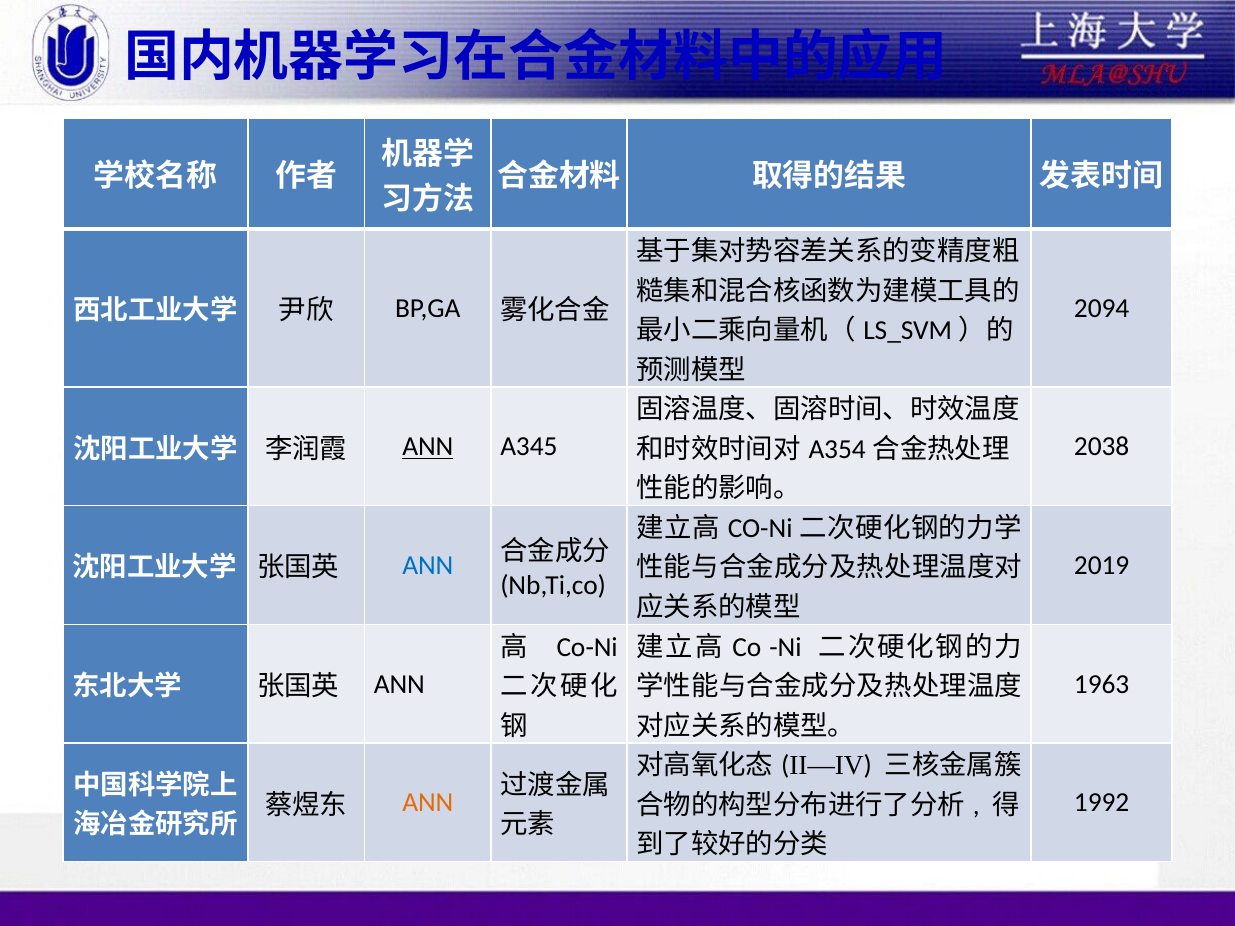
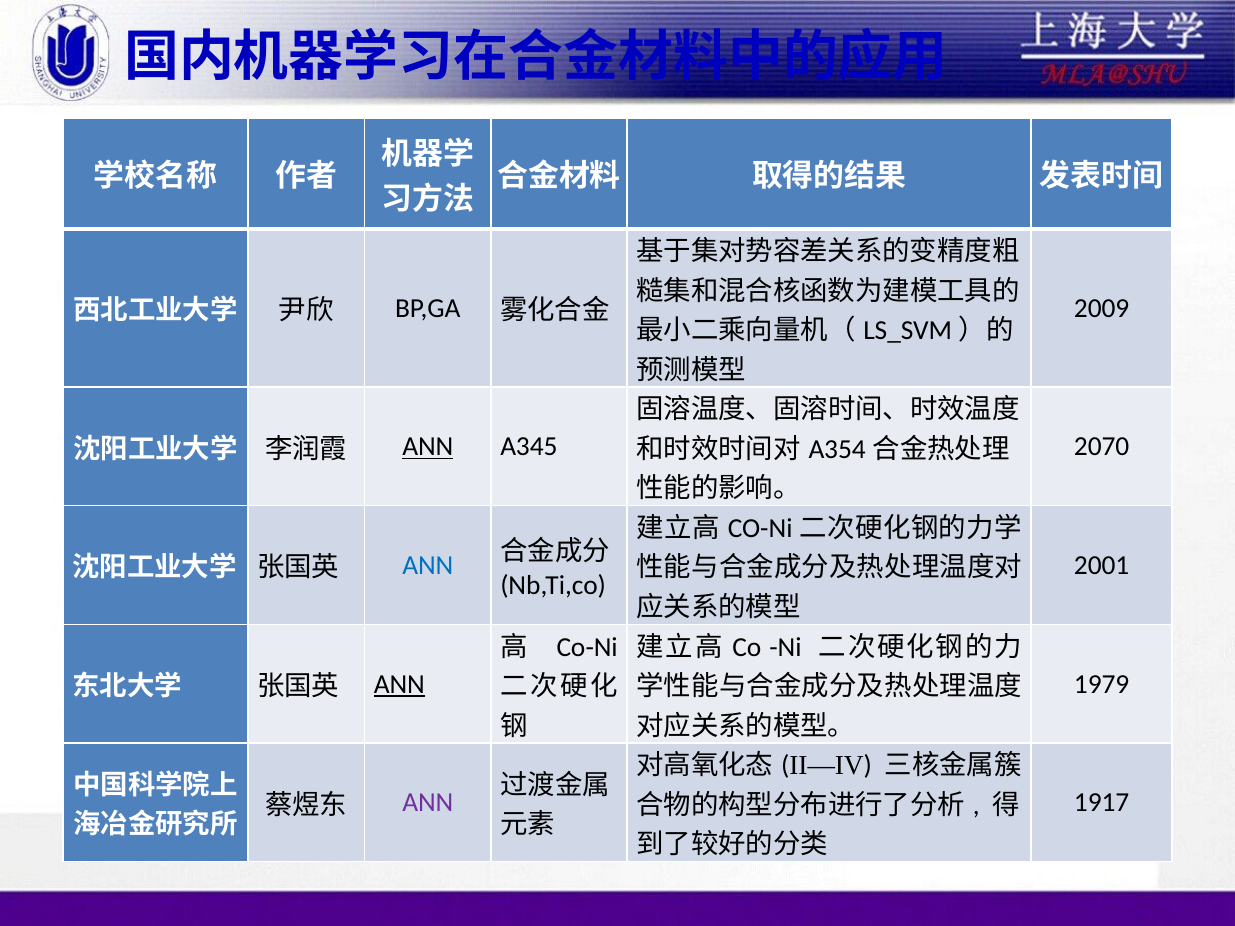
2094: 2094 -> 2009 (1102, 308)
2038: 2038 -> 2070 (1102, 447)
2019: 2019 -> 2001 (1102, 566)
1963: 1963 -> 1979 (1102, 684)
ANN underline: none -> present (399, 684)
1992: 1992 -> 1917 (1102, 803)
ANN colour: orange -> purple (428, 803)
